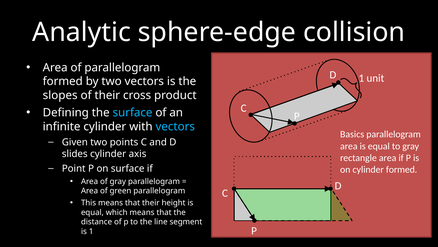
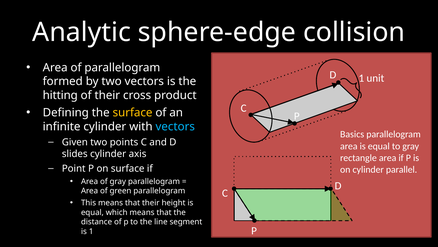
slopes: slopes -> hitting (60, 95)
surface colour: light blue -> yellow (133, 112)
cylinder formed: formed -> parallel (402, 169)
